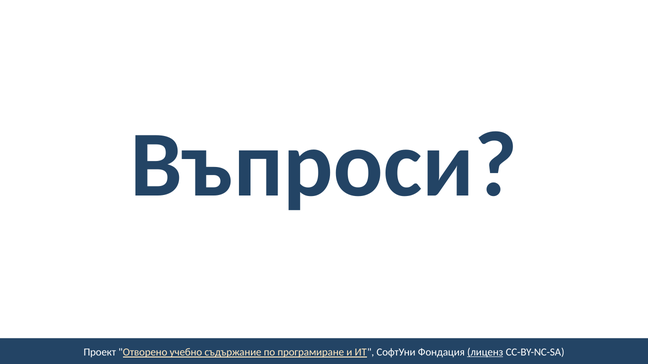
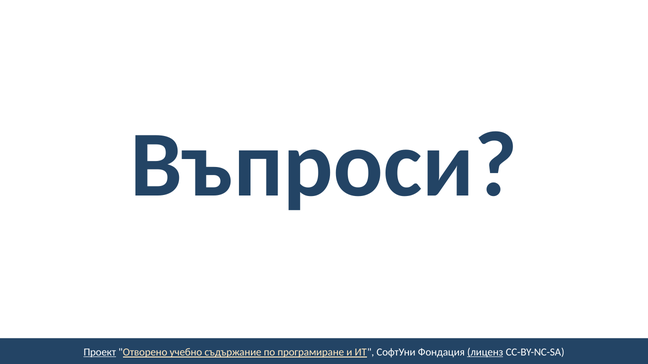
Проект underline: none -> present (100, 353)
